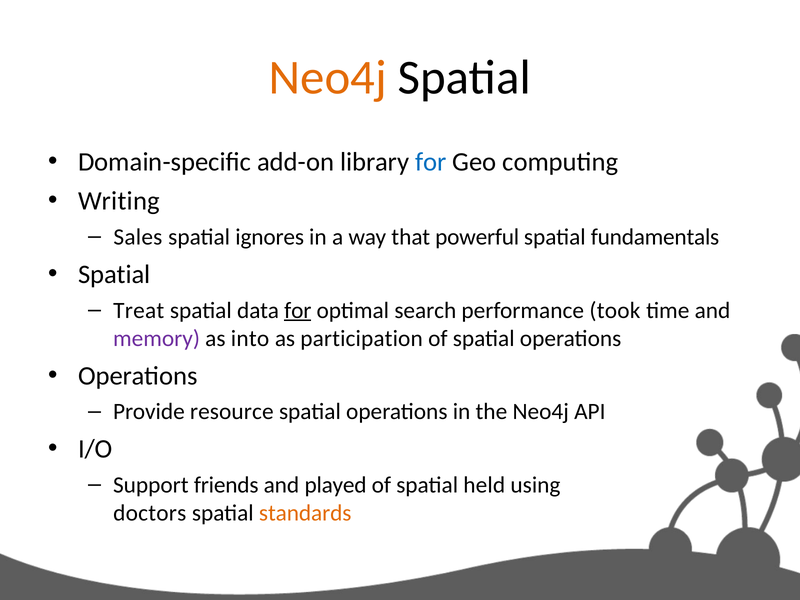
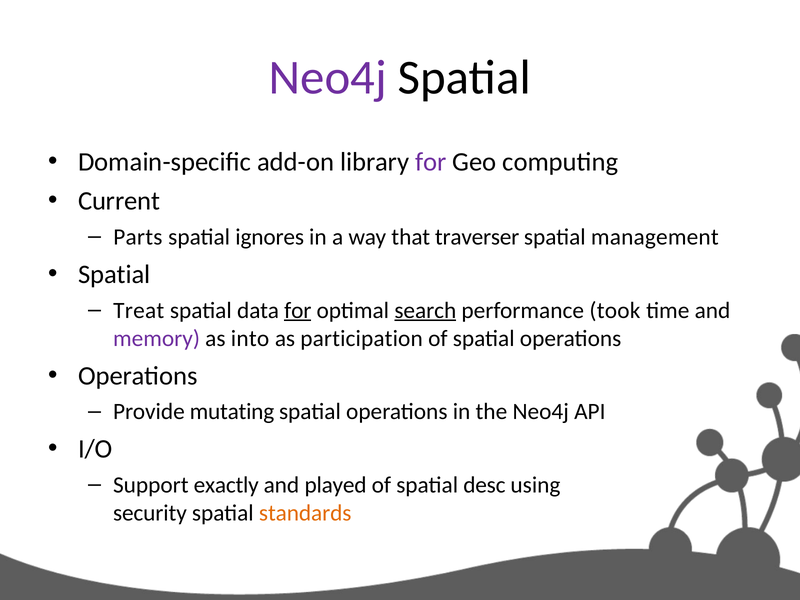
Neo4j colour: orange -> purple (328, 77)
for colour: blue -> purple (431, 162)
Writing: Writing -> Current (119, 201)
Sales: Sales -> Parts (138, 237)
powerful: powerful -> traverser (477, 237)
fundamentals: fundamentals -> management (655, 237)
search underline: none -> present (425, 310)
resource: resource -> mutating (232, 412)
friends: friends -> exactly (226, 485)
held: held -> desc (484, 485)
doctors: doctors -> security (150, 513)
